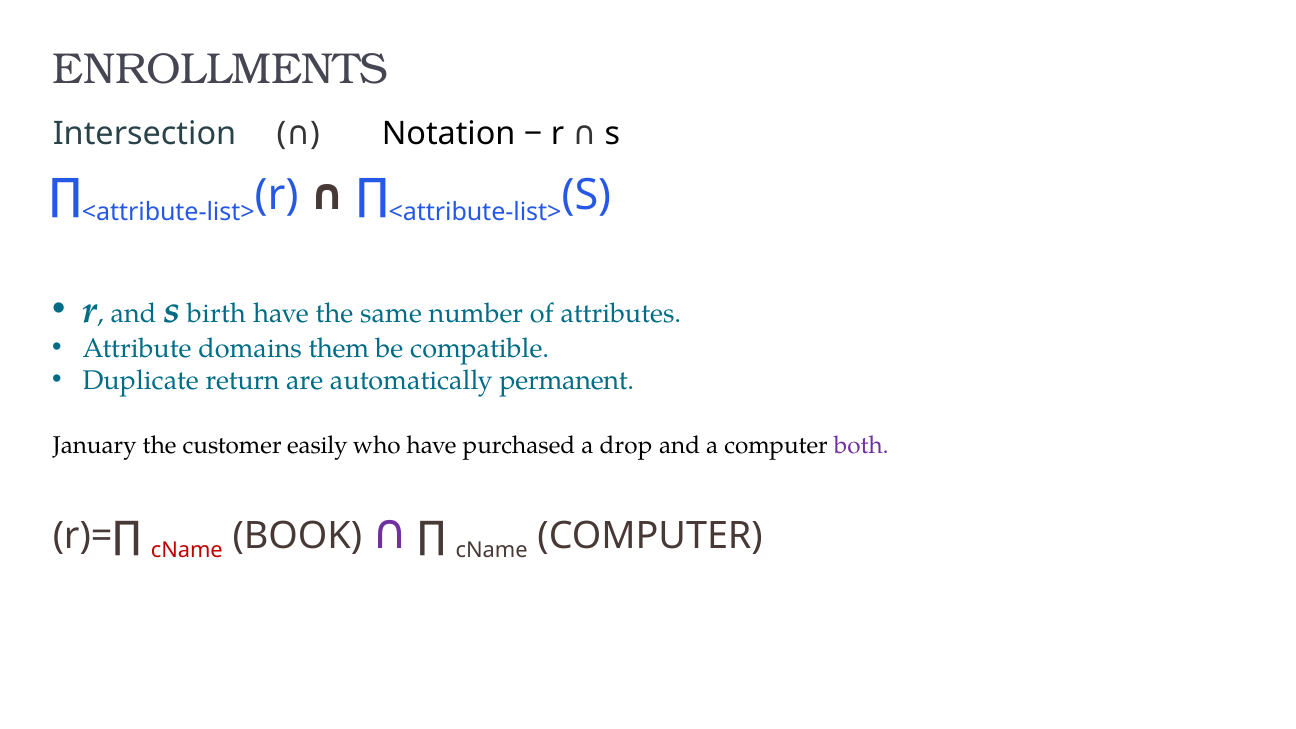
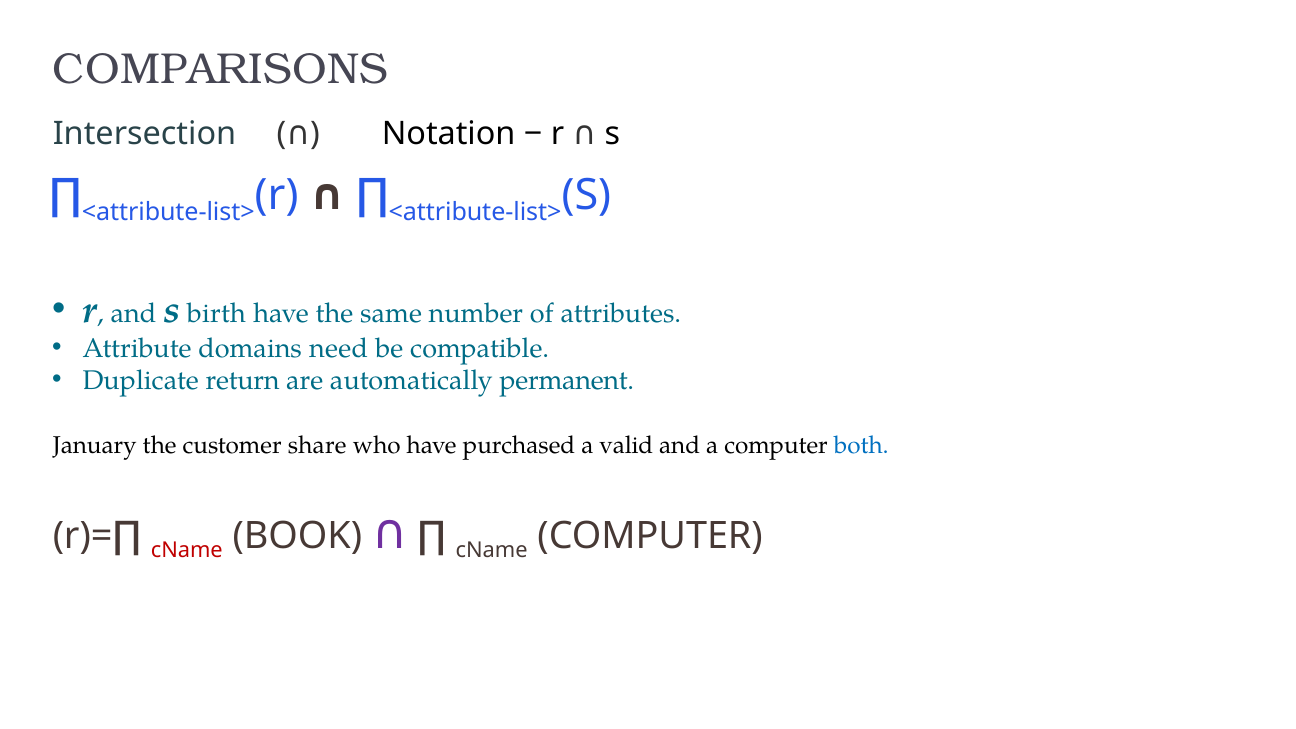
ENROLLMENTS: ENROLLMENTS -> COMPARISONS (220, 69)
them: them -> need (339, 348)
easily: easily -> share (317, 446)
drop: drop -> valid (626, 446)
both colour: purple -> blue (861, 446)
